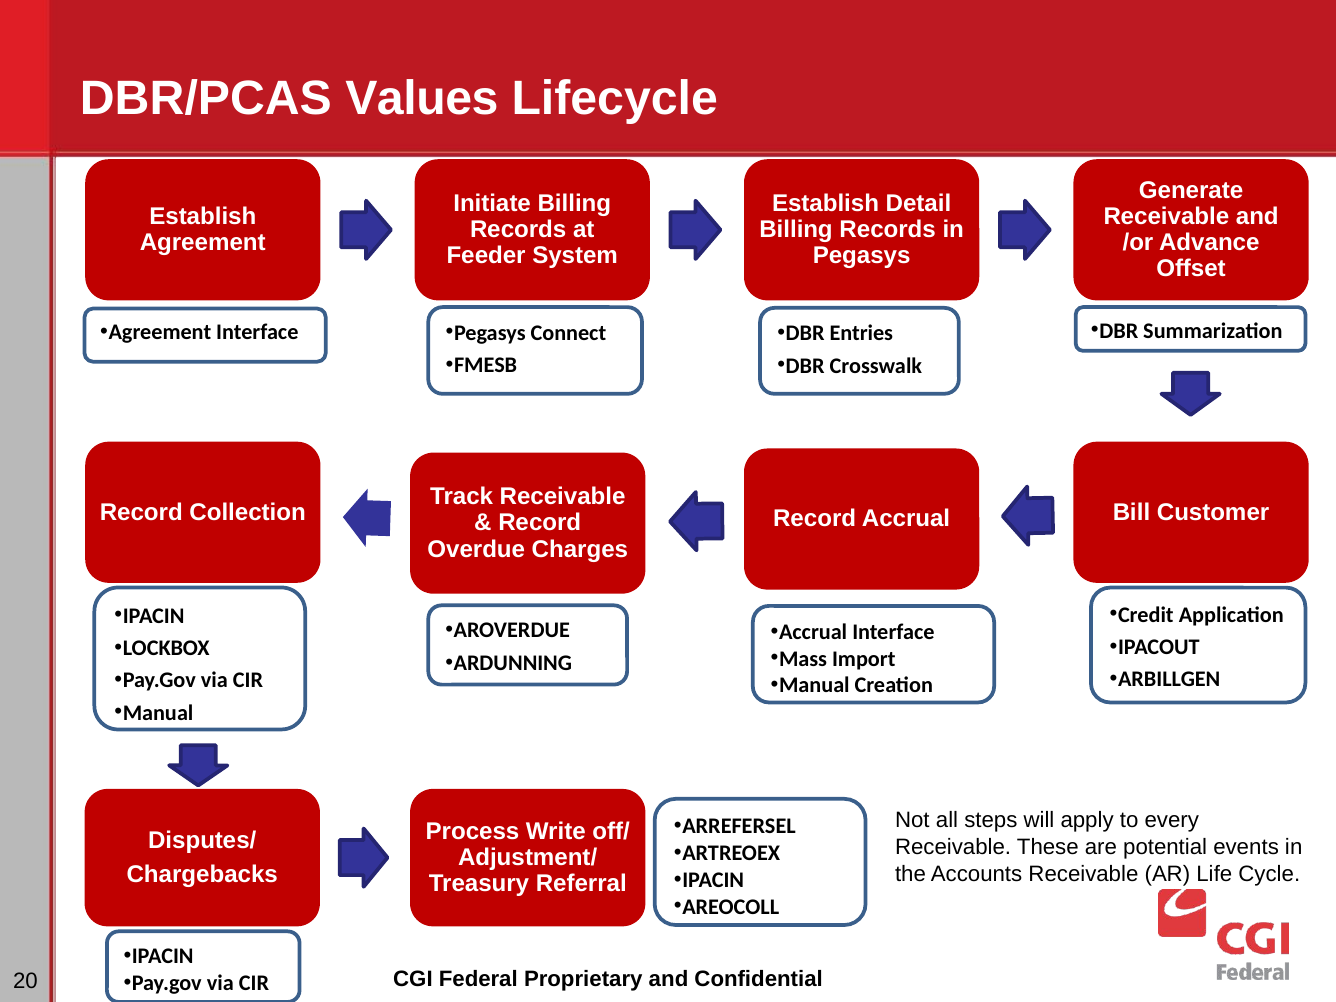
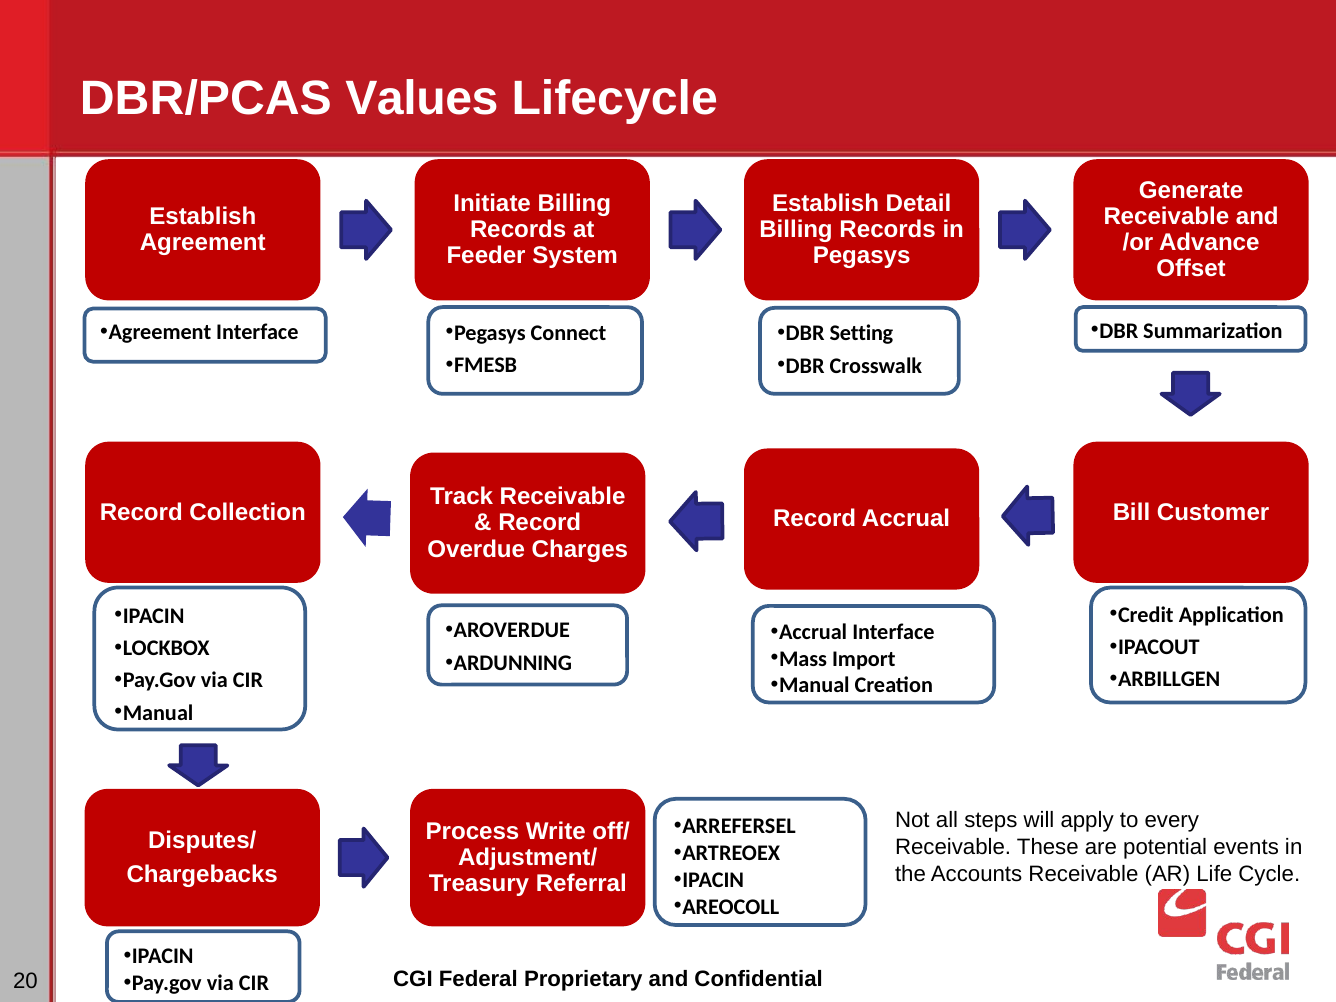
Entries: Entries -> Setting (861, 333)
